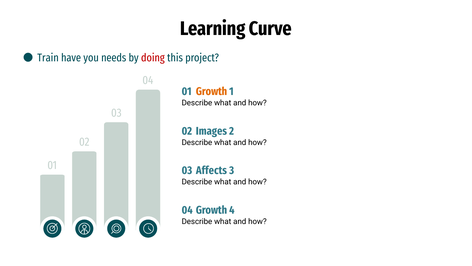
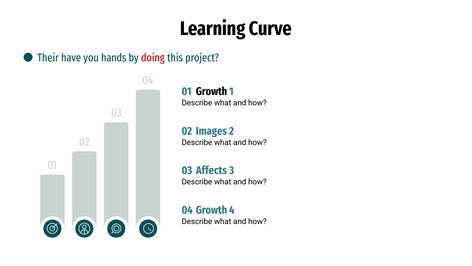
Train: Train -> Their (48, 58)
needs: needs -> hands (114, 58)
Growth colour: orange -> black (211, 91)
